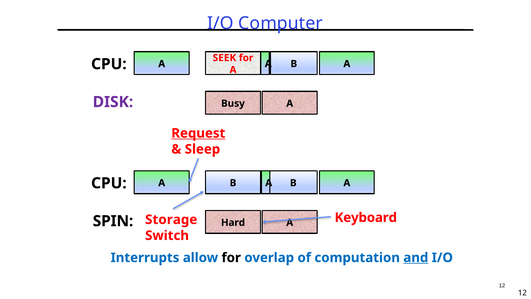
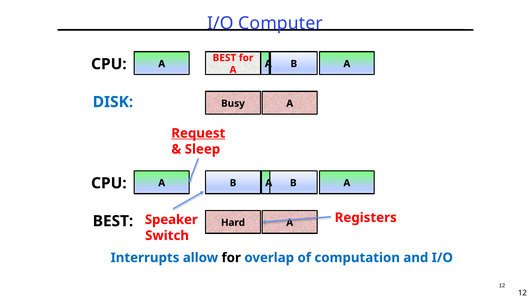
SEEK: SEEK -> BEST (224, 58)
DISK colour: purple -> blue (113, 102)
Keyboard: Keyboard -> Registers (366, 217)
Storage: Storage -> Speaker (171, 219)
SPIN: SPIN -> BEST (113, 221)
and underline: present -> none (416, 257)
